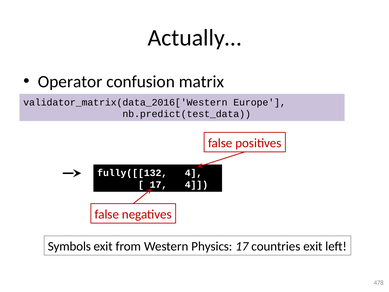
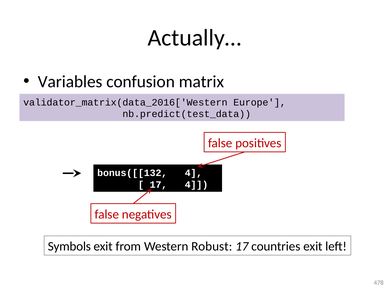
Operator: Operator -> Variables (70, 82)
fully([[132: fully([[132 -> bonus([[132 (132, 173)
Physics: Physics -> Robust (212, 246)
